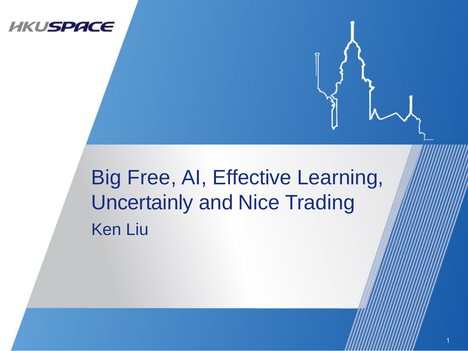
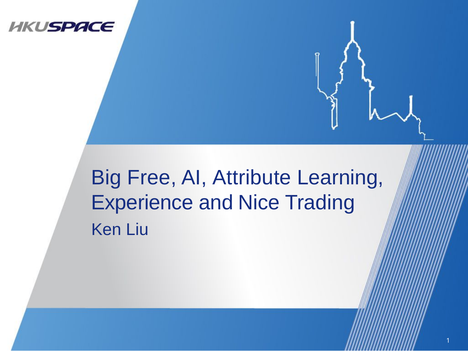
Effective: Effective -> Attribute (252, 178)
Uncertainly: Uncertainly -> Experience (142, 203)
